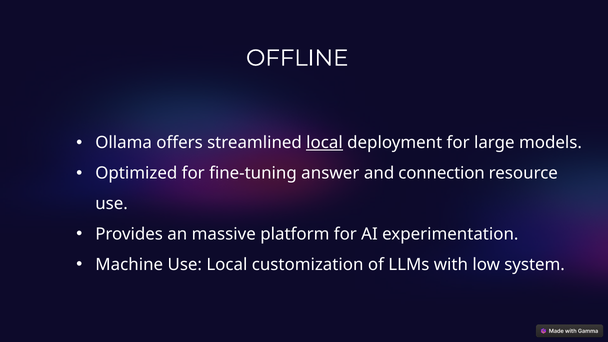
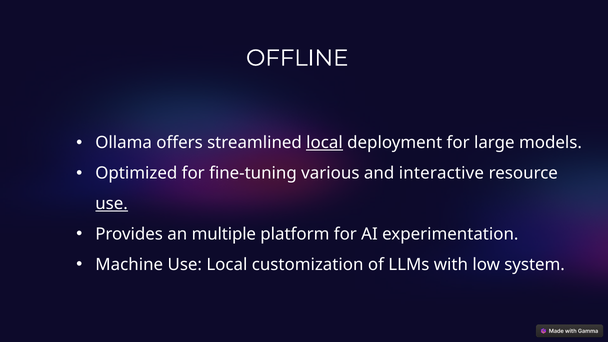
answer: answer -> various (330, 173)
connection: connection -> interactive (441, 173)
use underline: none -> present (112, 204)
massive: massive -> multiple (224, 234)
